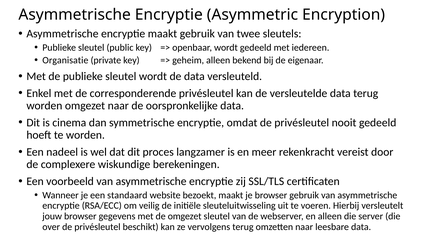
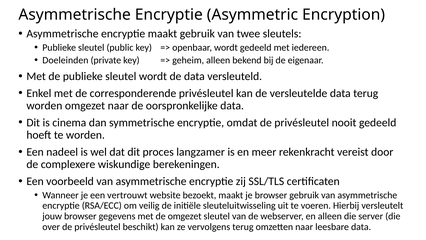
Organisatie: Organisatie -> Doeleinden (65, 60)
standaard: standaard -> vertrouwt (127, 195)
